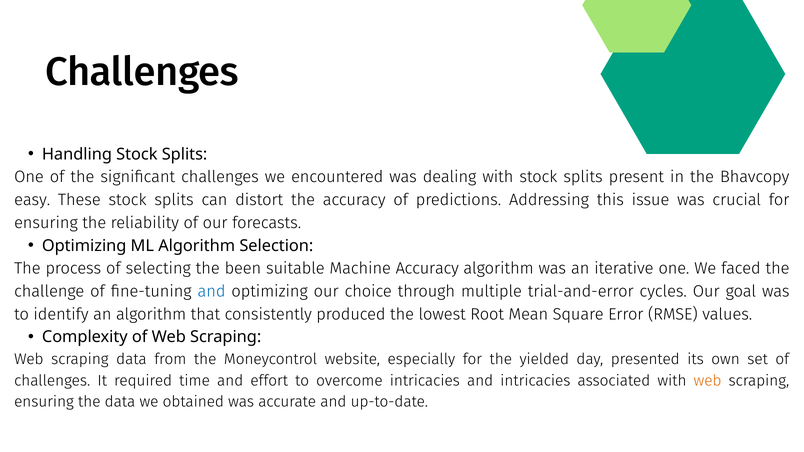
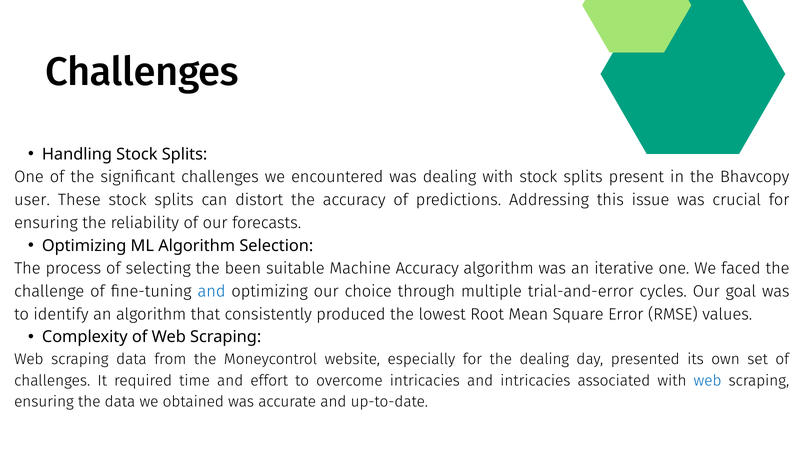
easy: easy -> user (32, 200)
the yielded: yielded -> dealing (544, 359)
web colour: orange -> blue (708, 381)
